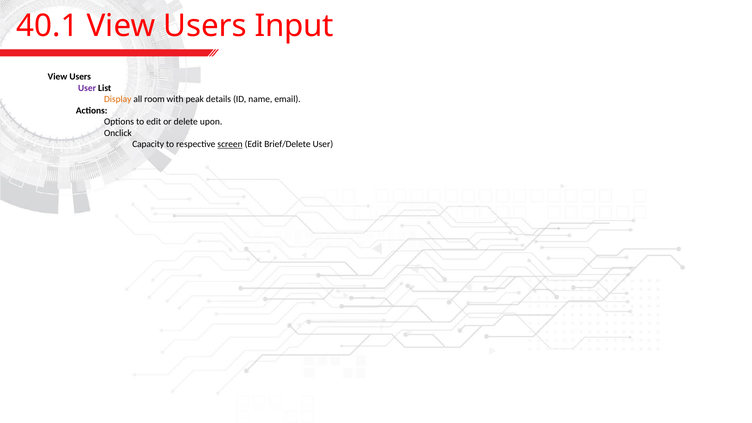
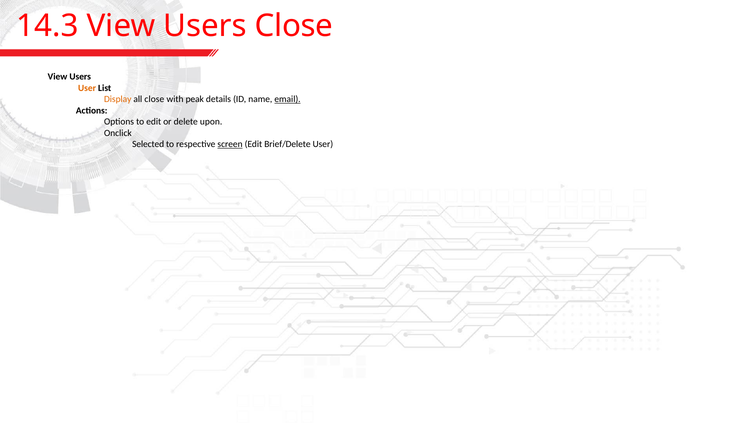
40.1: 40.1 -> 14.3 (48, 26)
Users Input: Input -> Close (294, 26)
User colour: purple -> orange (87, 88)
all room: room -> close (154, 99)
email underline: none -> present (288, 99)
Capacity: Capacity -> Selected (148, 144)
